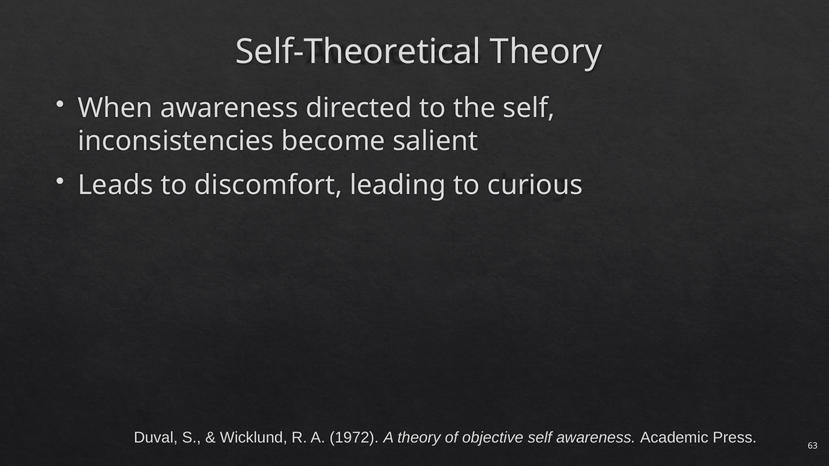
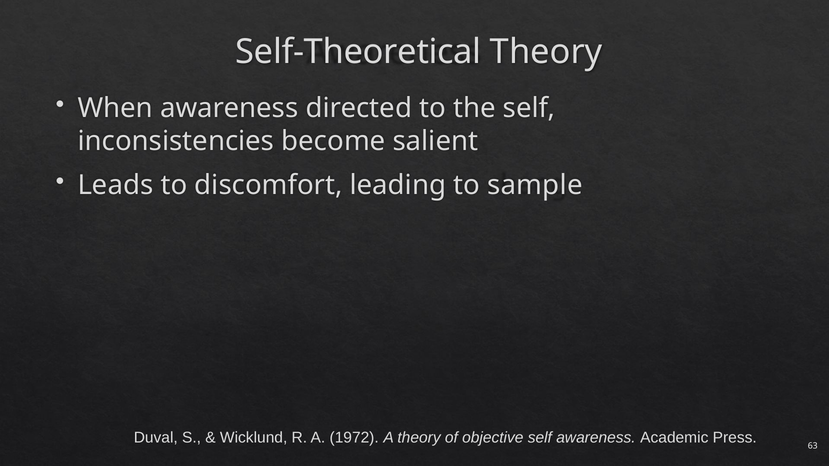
curious: curious -> sample (535, 185)
